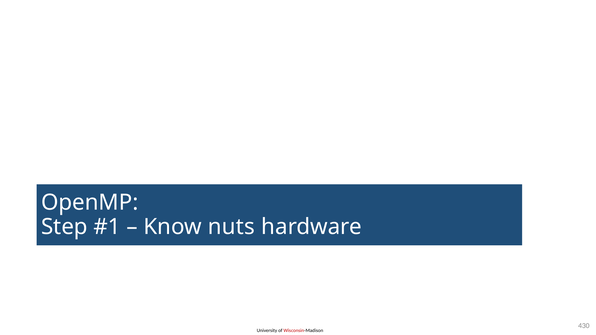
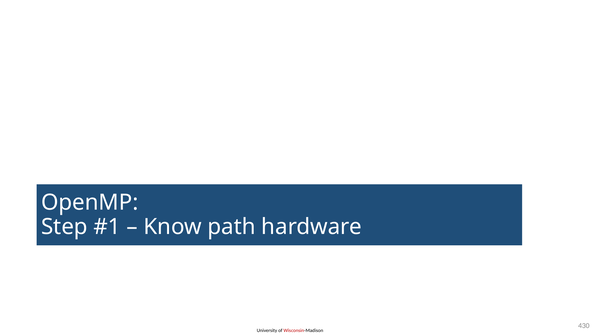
nuts: nuts -> path (232, 227)
